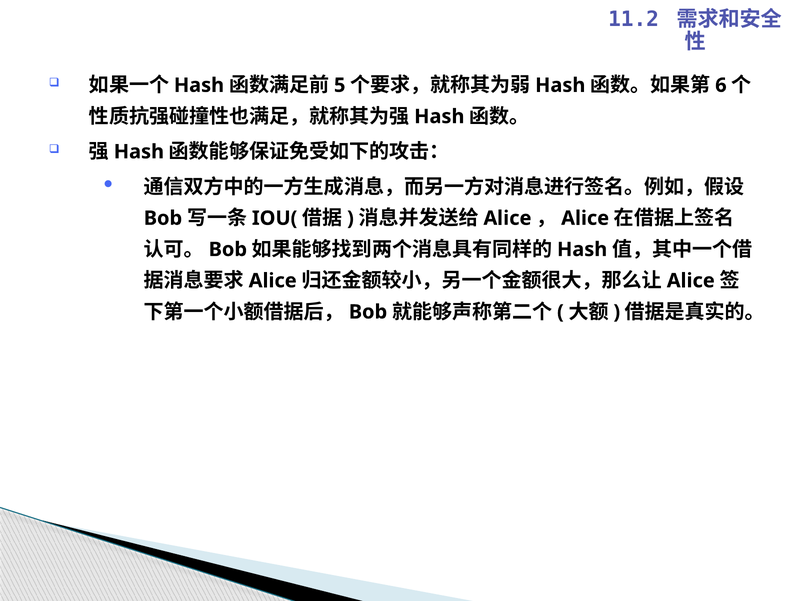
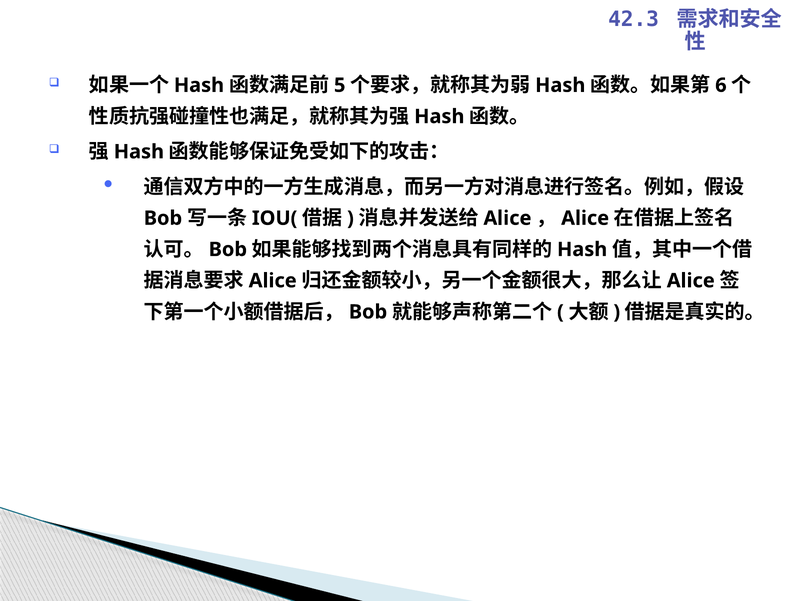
11.2: 11.2 -> 42.3 (634, 19)
